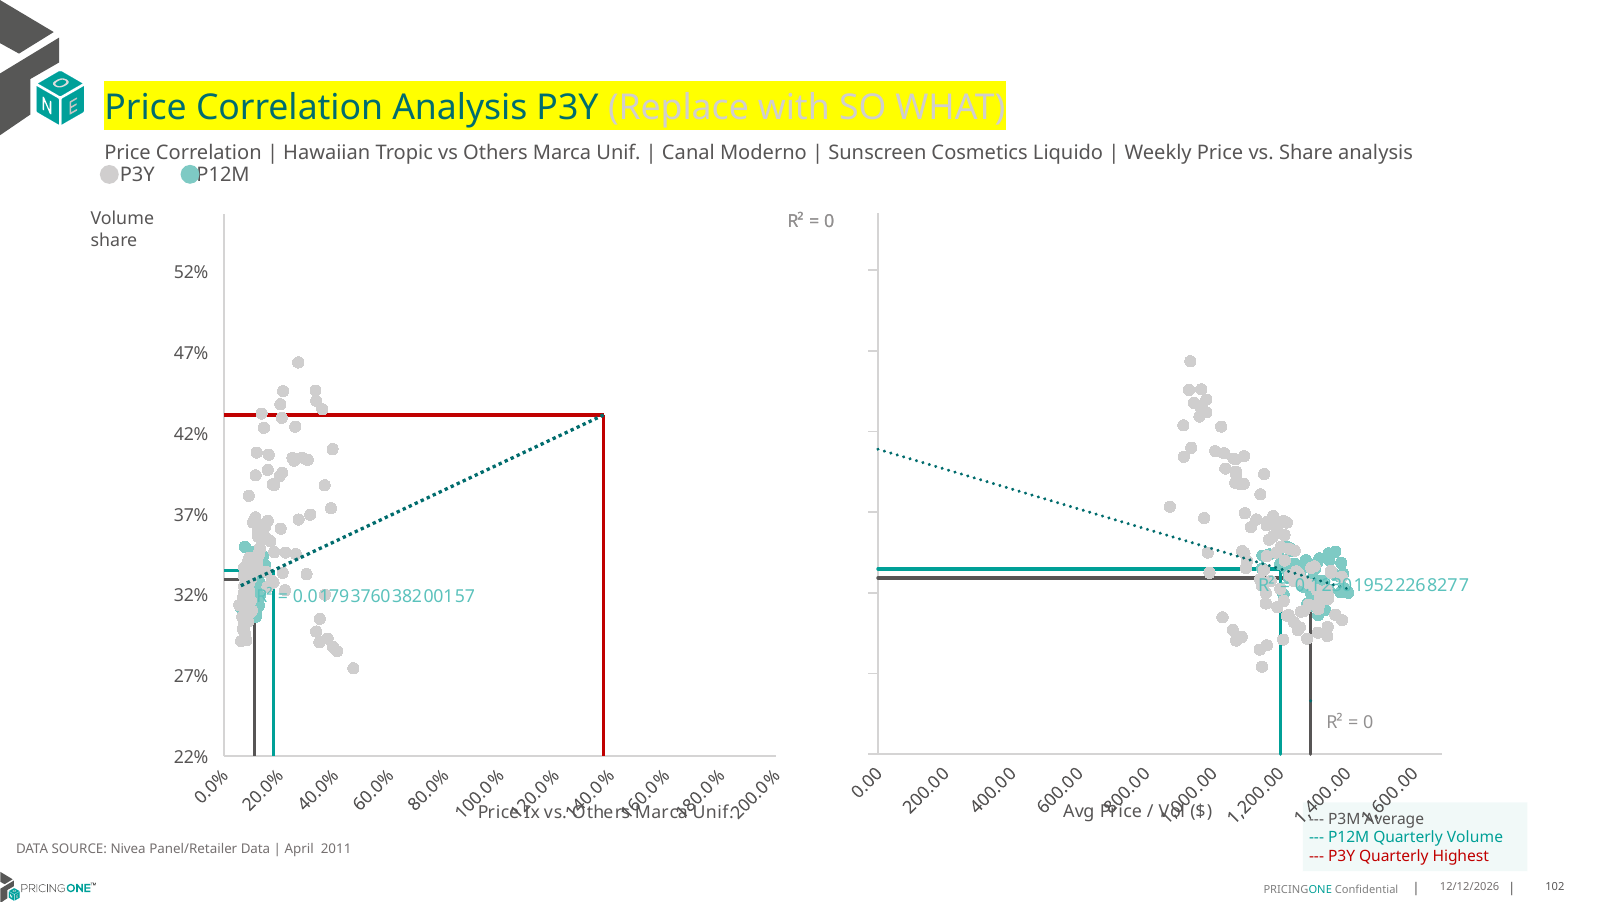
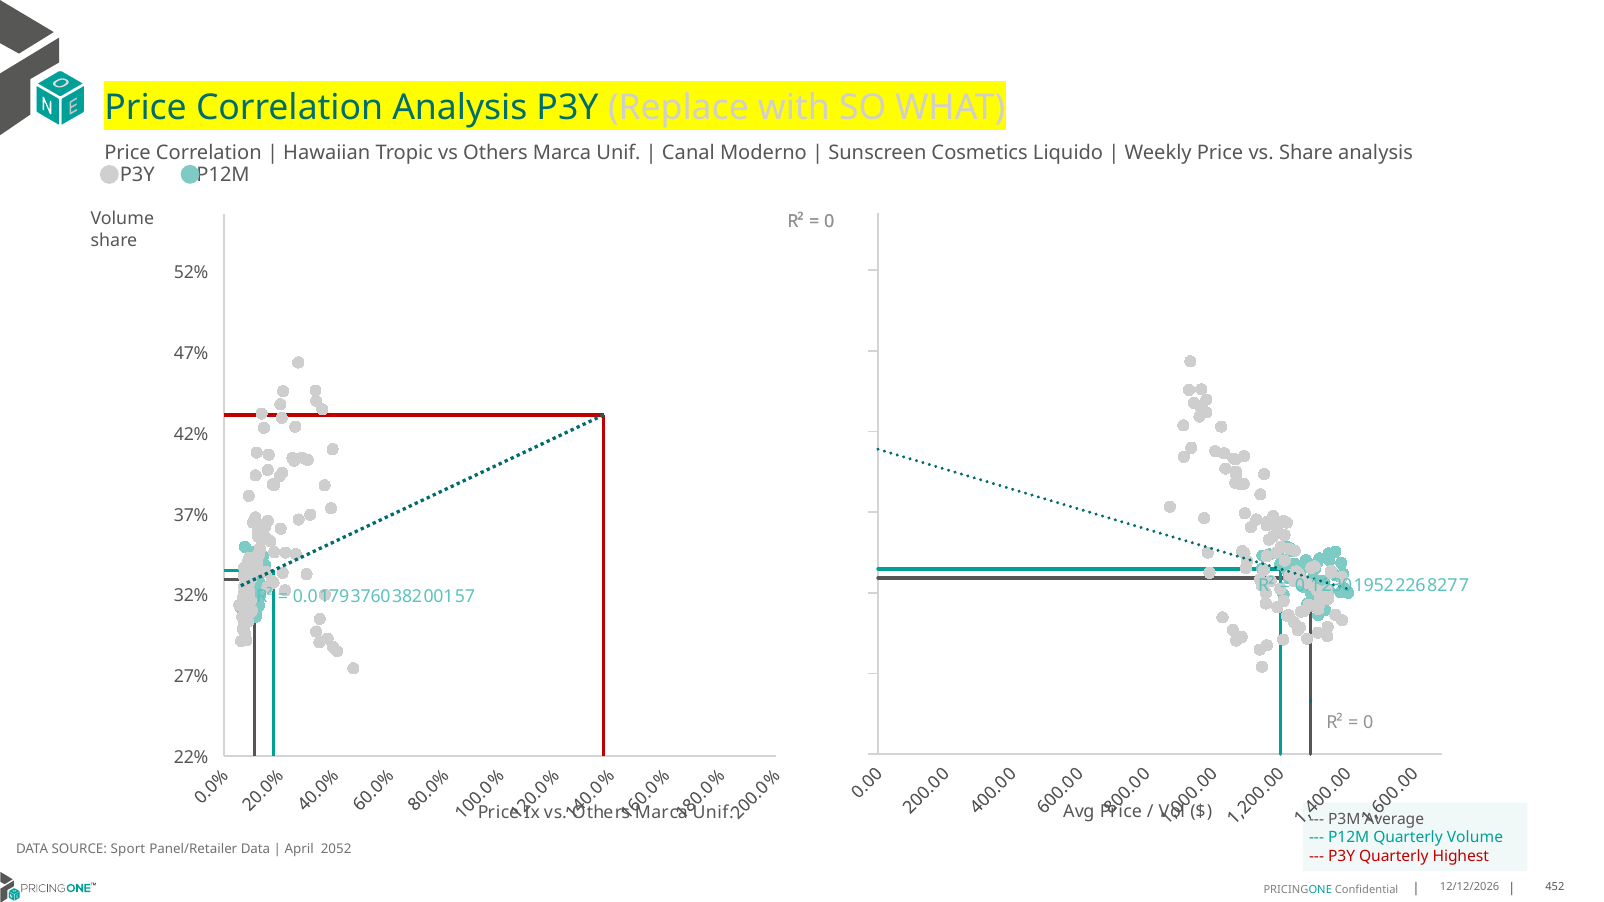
Nivea: Nivea -> Sport (128, 850)
2011: 2011 -> 2052 (336, 850)
102: 102 -> 452 (1555, 887)
